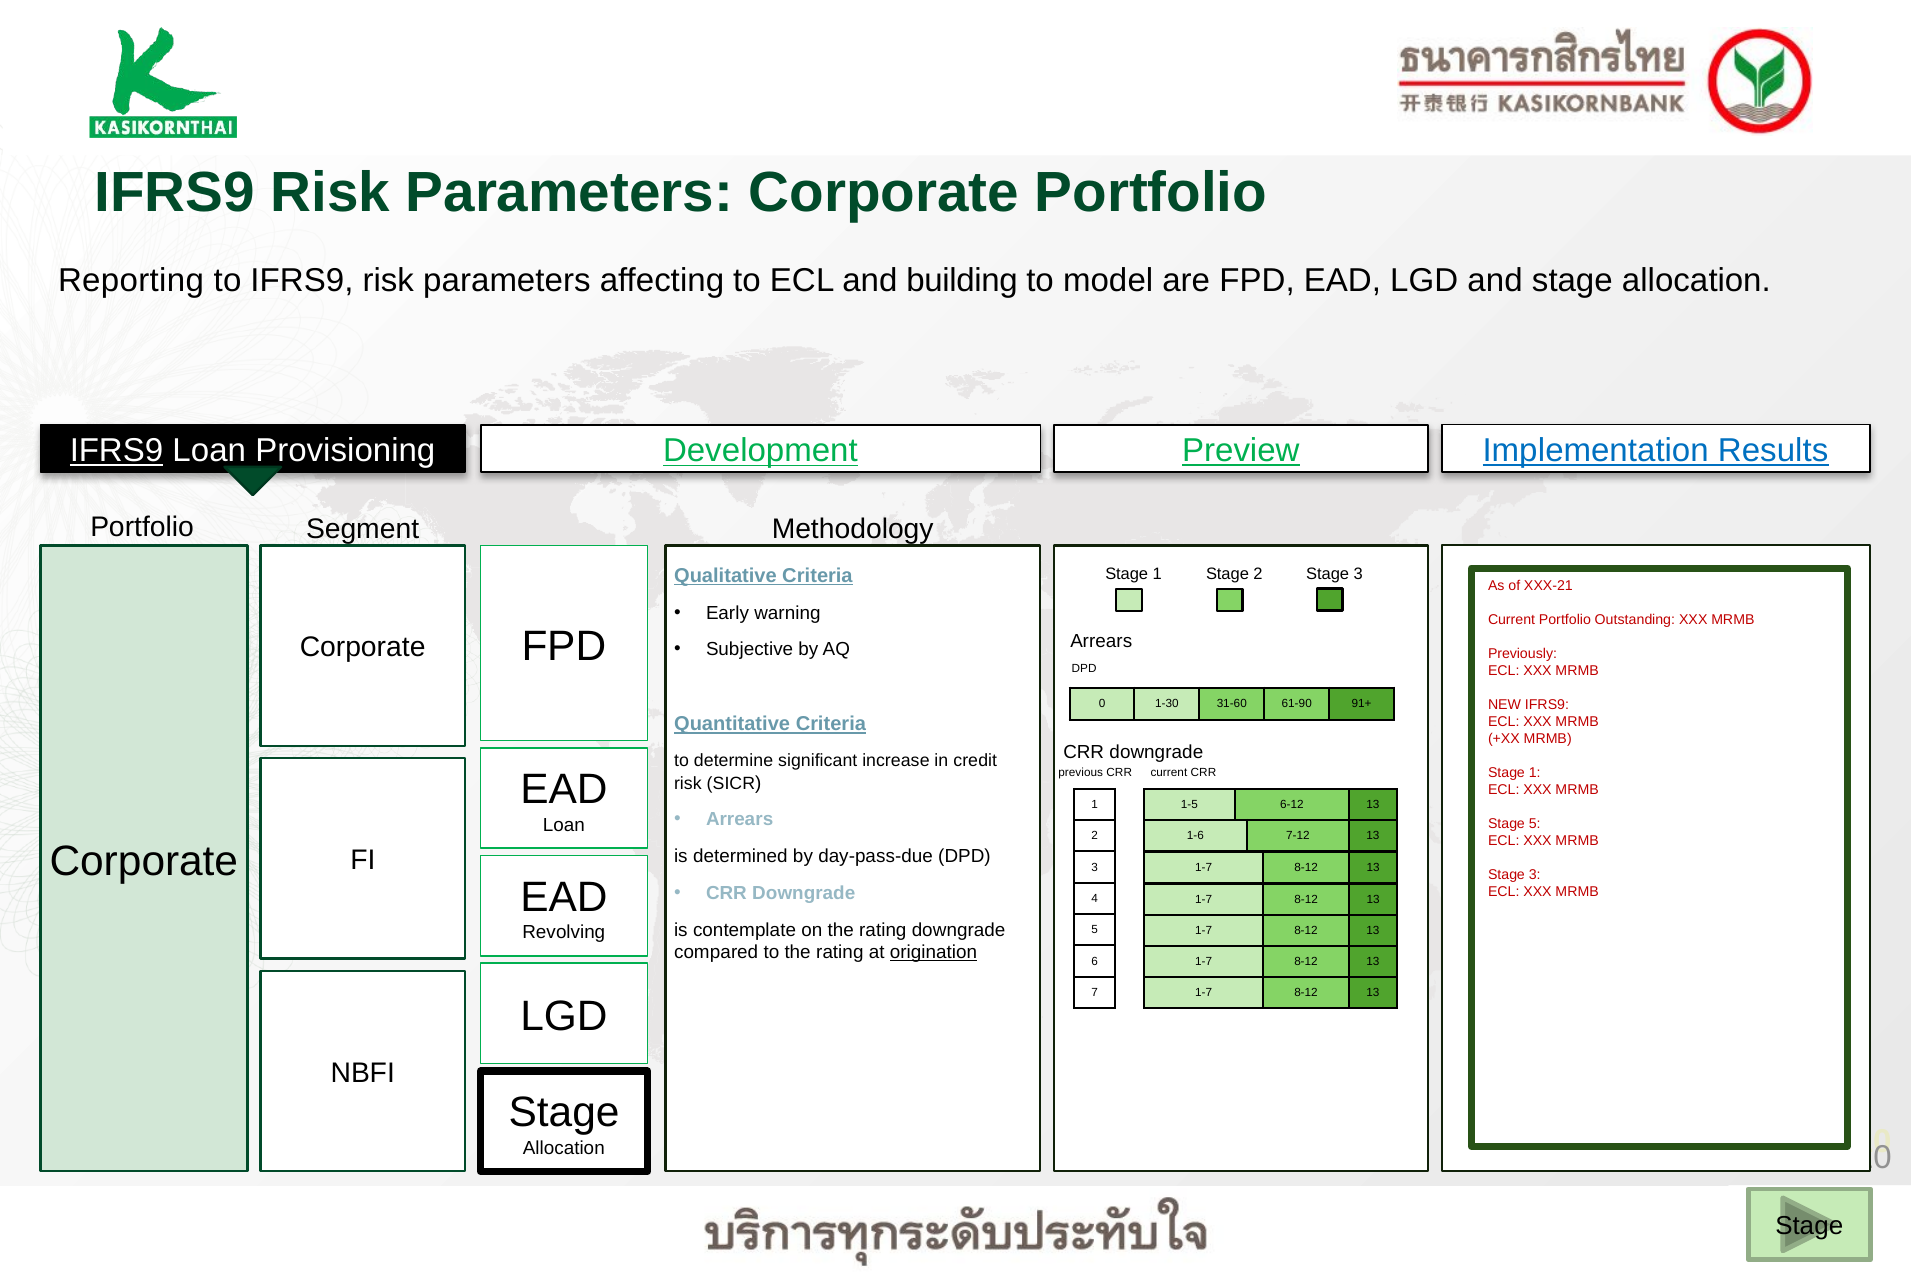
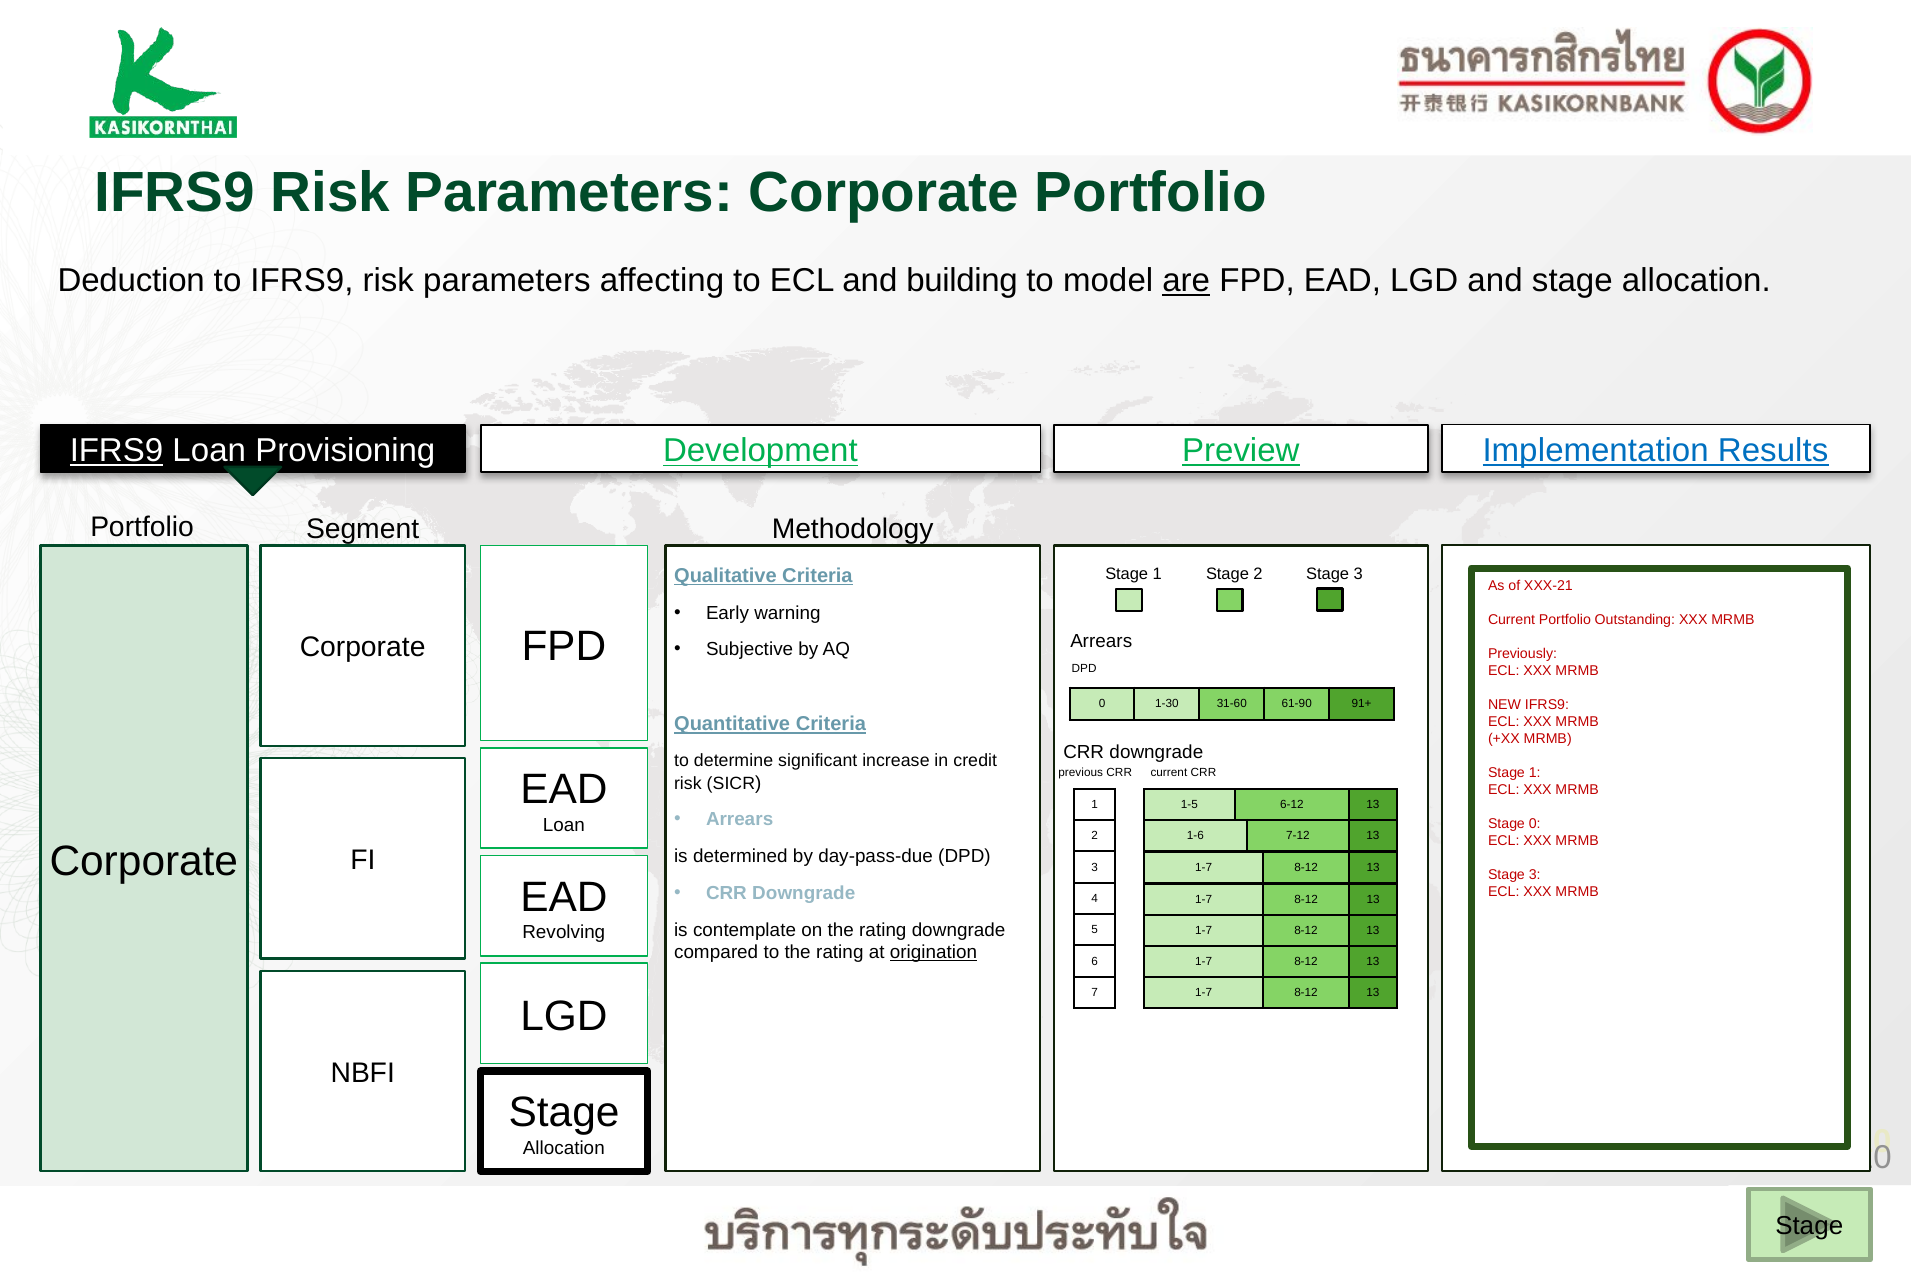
Reporting: Reporting -> Deduction (131, 281)
are underline: none -> present (1186, 281)
Stage 5: 5 -> 0 (1535, 824)
